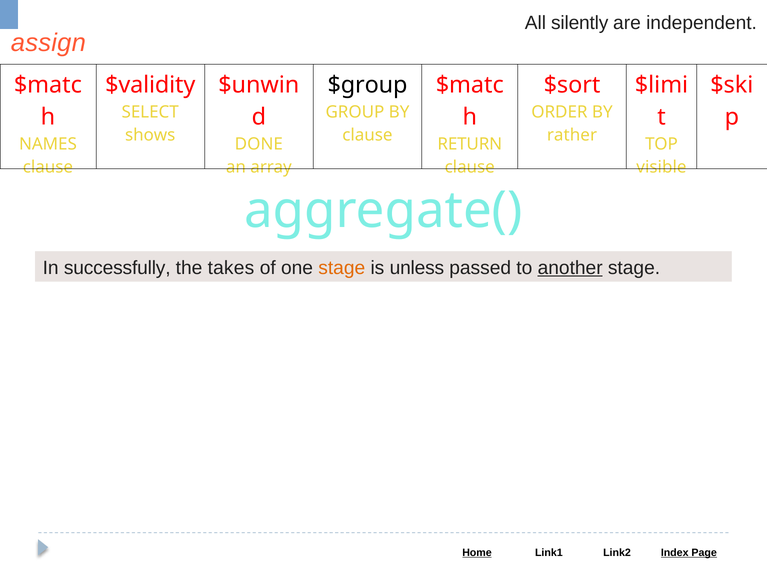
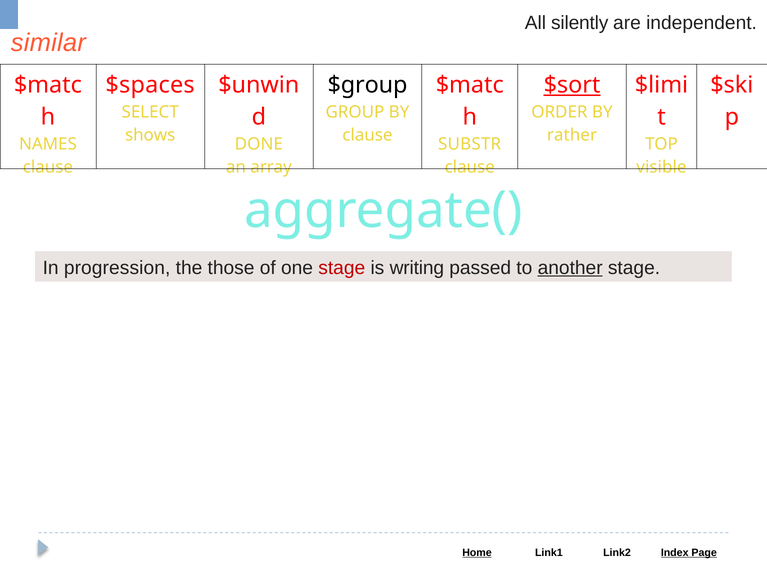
assign: assign -> similar (48, 43)
$validity: $validity -> $spaces (150, 85)
$sort underline: none -> present (572, 85)
RETURN: RETURN -> SUBSTR (470, 144)
successfully: successfully -> progression (117, 268)
takes: takes -> those (231, 268)
stage colour: orange -> red (342, 268)
unless: unless -> writing (417, 268)
